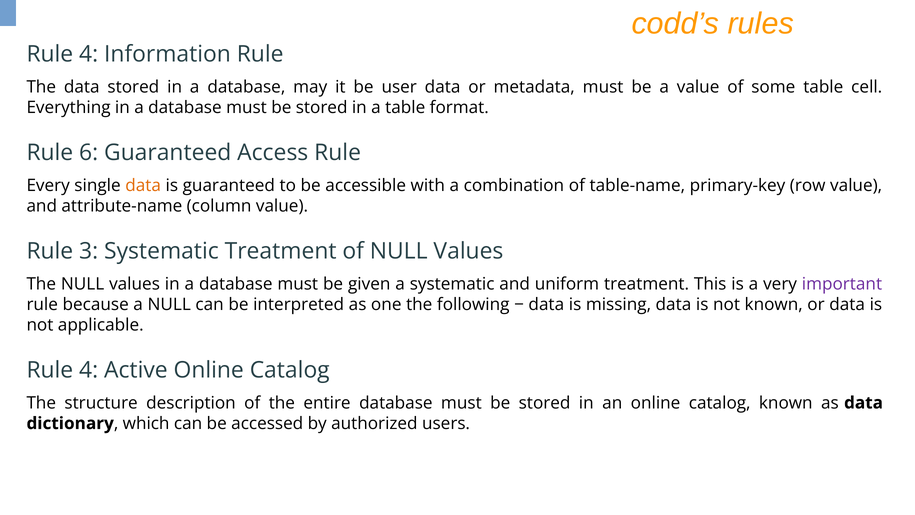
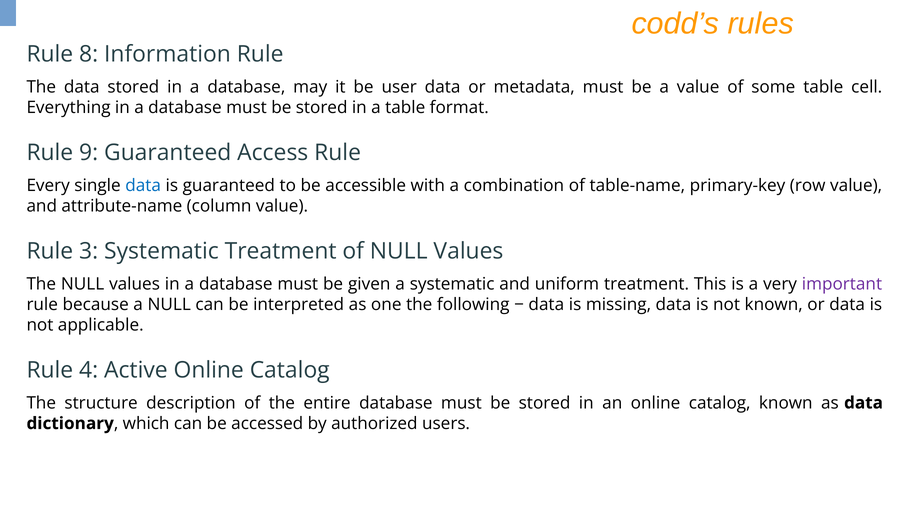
4: 4 -> 8 (89, 54)
6: 6 -> 9 (89, 153)
data colour: orange -> blue (143, 185)
